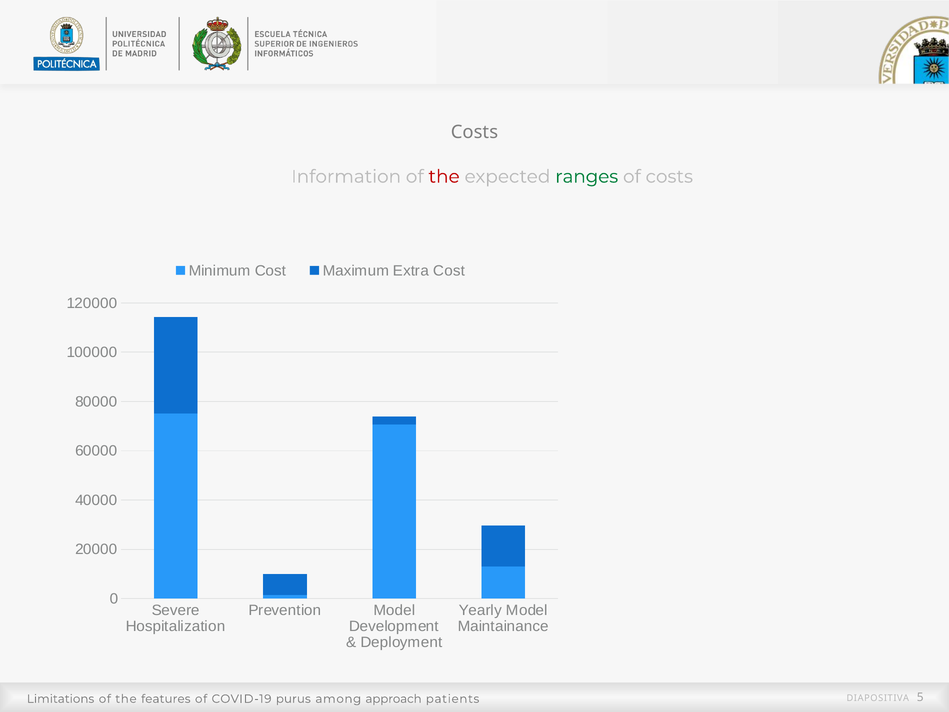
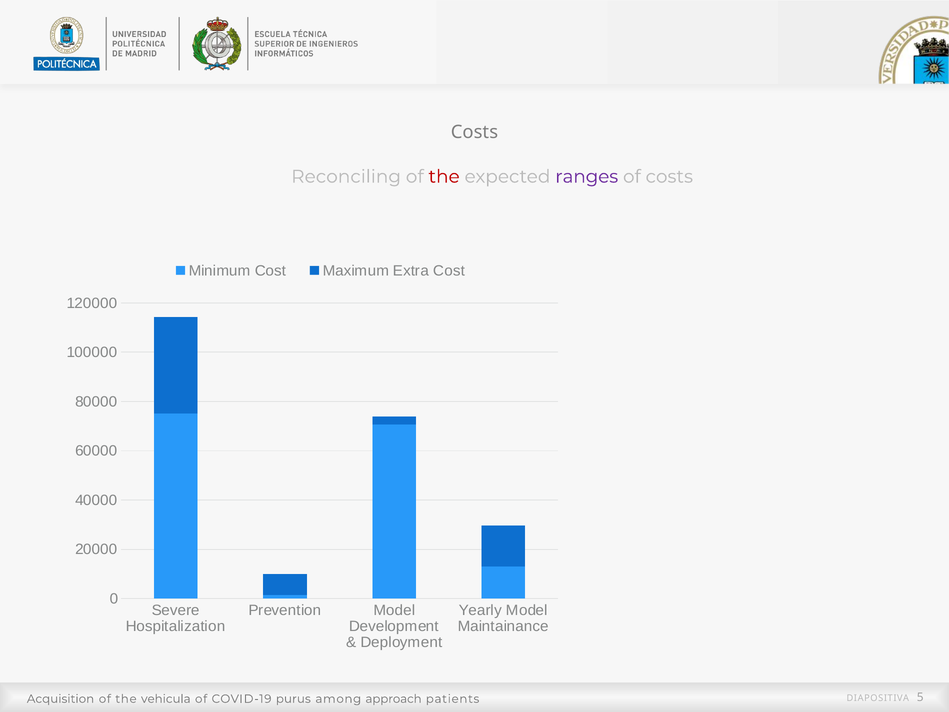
Information: Information -> Reconciling (346, 177)
ranges colour: green -> purple (587, 177)
Limitations: Limitations -> Acquisition (61, 699)
features: features -> vehicula (166, 699)
